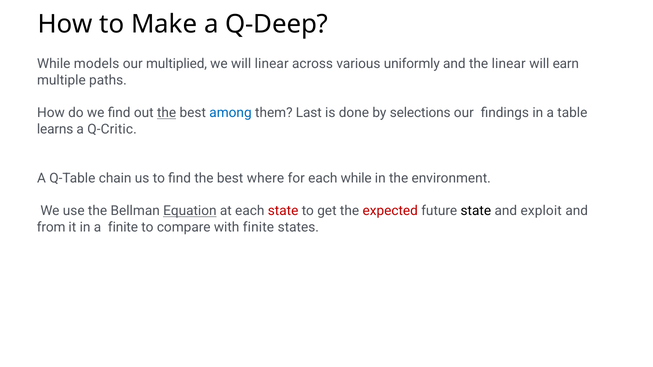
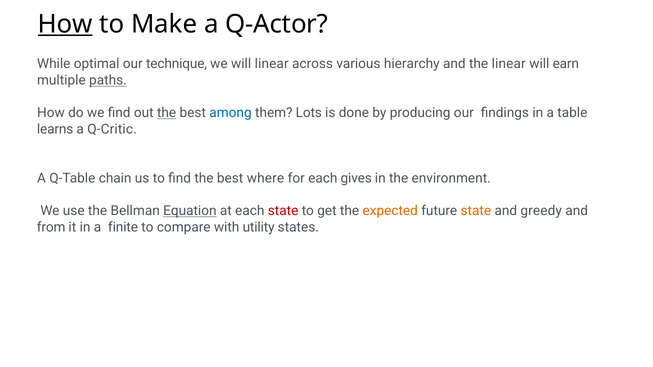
How underline: none -> present (65, 24)
Q-Deep: Q-Deep -> Q-Actor (277, 24)
models: models -> optimal (97, 64)
multiplied: multiplied -> technique (177, 64)
uniformly: uniformly -> hierarchy (412, 64)
paths underline: none -> present (108, 80)
Last: Last -> Lots (309, 113)
selections: selections -> producing (420, 113)
each while: while -> gives (356, 178)
expected colour: red -> orange (390, 211)
state colour: black -> orange (476, 211)
exploit: exploit -> greedy (541, 211)
with finite: finite -> utility (259, 227)
